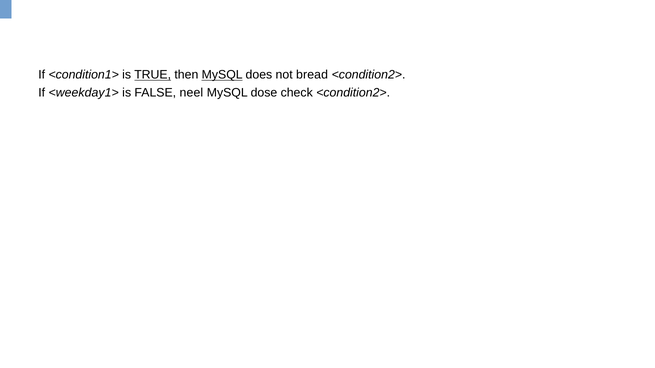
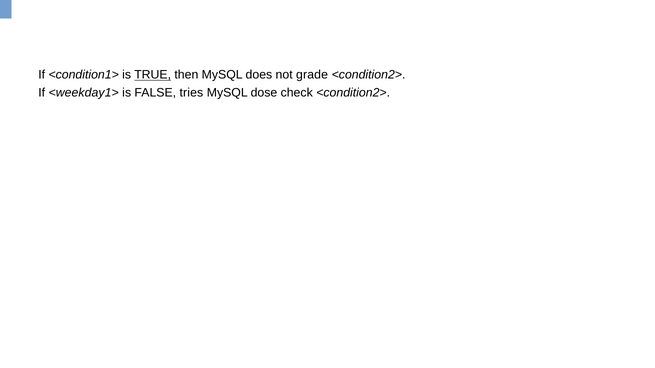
MySQL underline: present -> none (222, 75)
bread: bread -> grade (312, 75)
neel: neel -> tries (191, 93)
